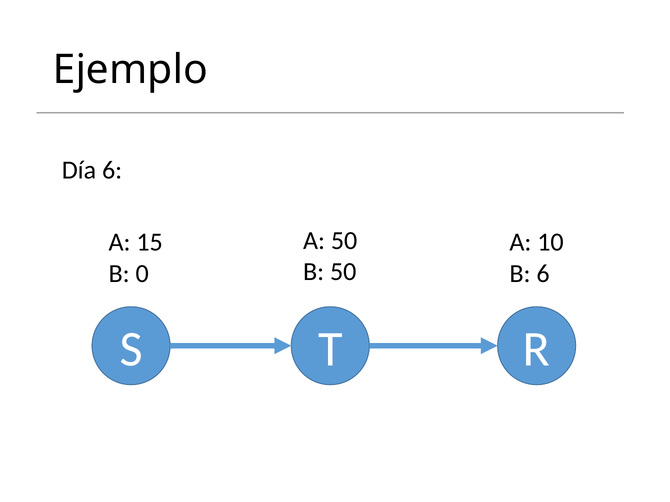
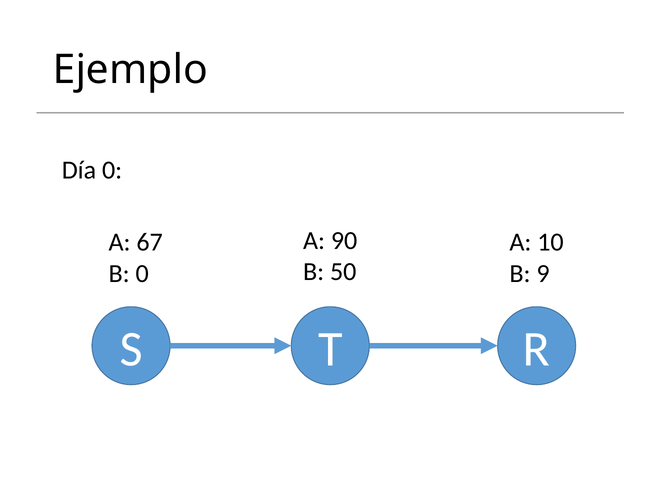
Día 6: 6 -> 0 (112, 170)
A 50: 50 -> 90 (344, 241)
15: 15 -> 67 (150, 242)
B 6: 6 -> 9 (543, 274)
